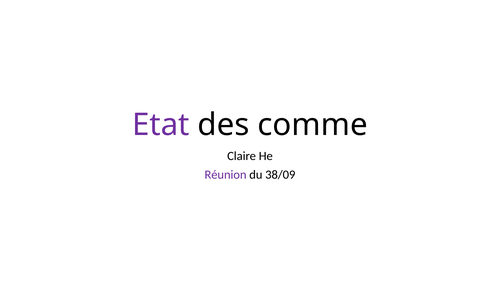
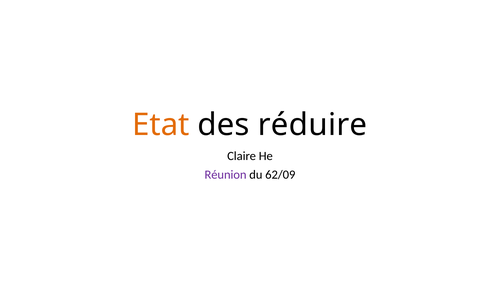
Etat colour: purple -> orange (161, 125)
comme: comme -> réduire (312, 125)
38/09: 38/09 -> 62/09 (280, 175)
